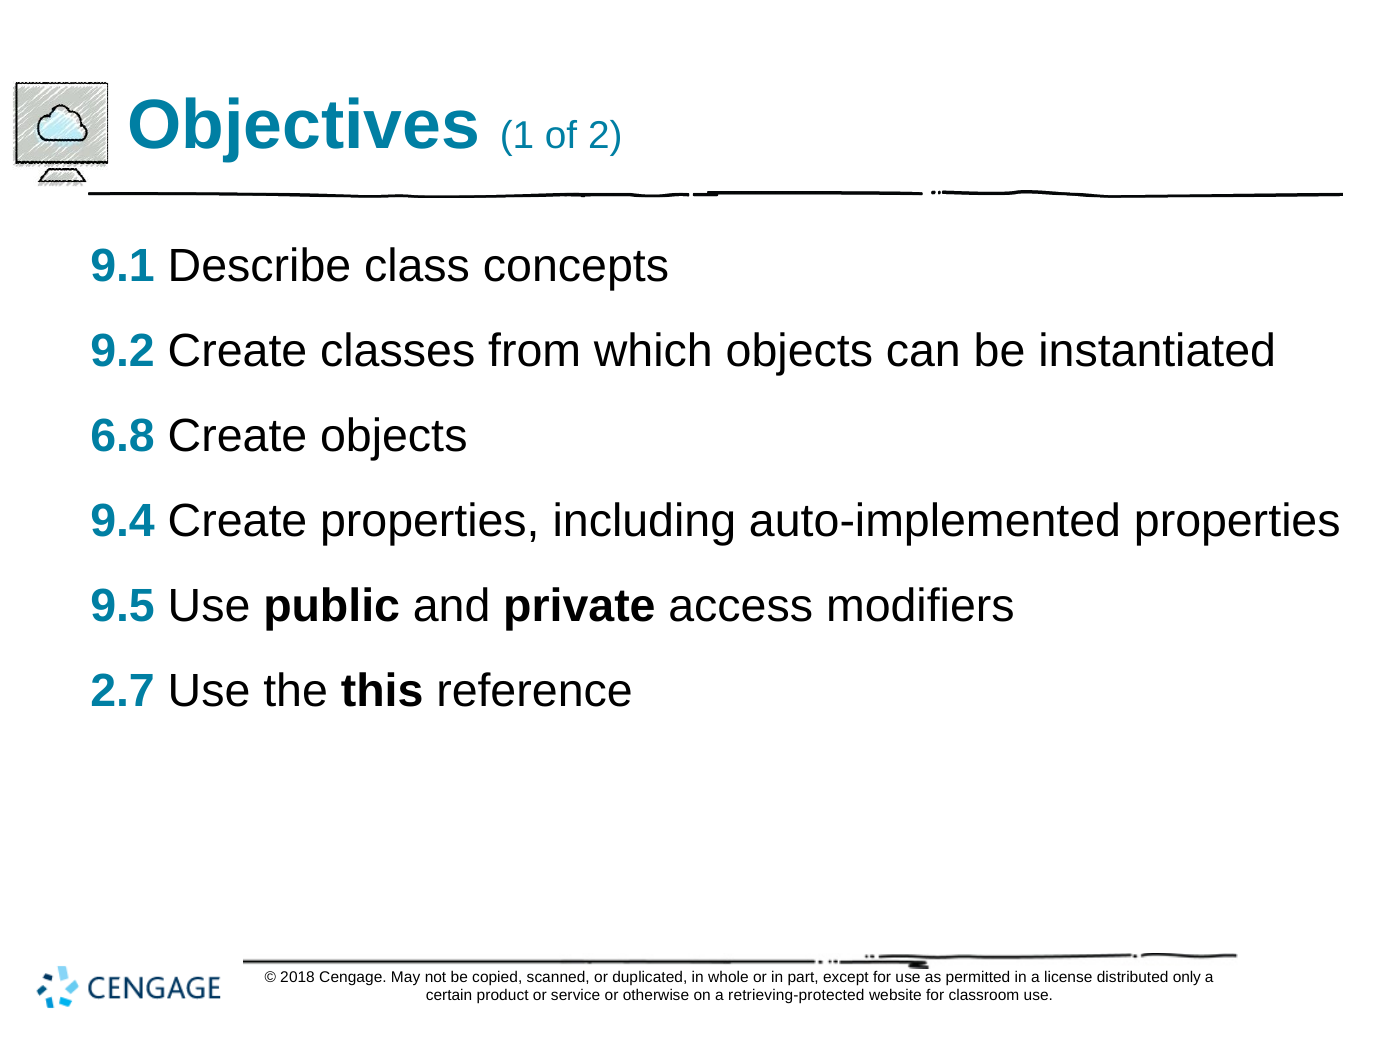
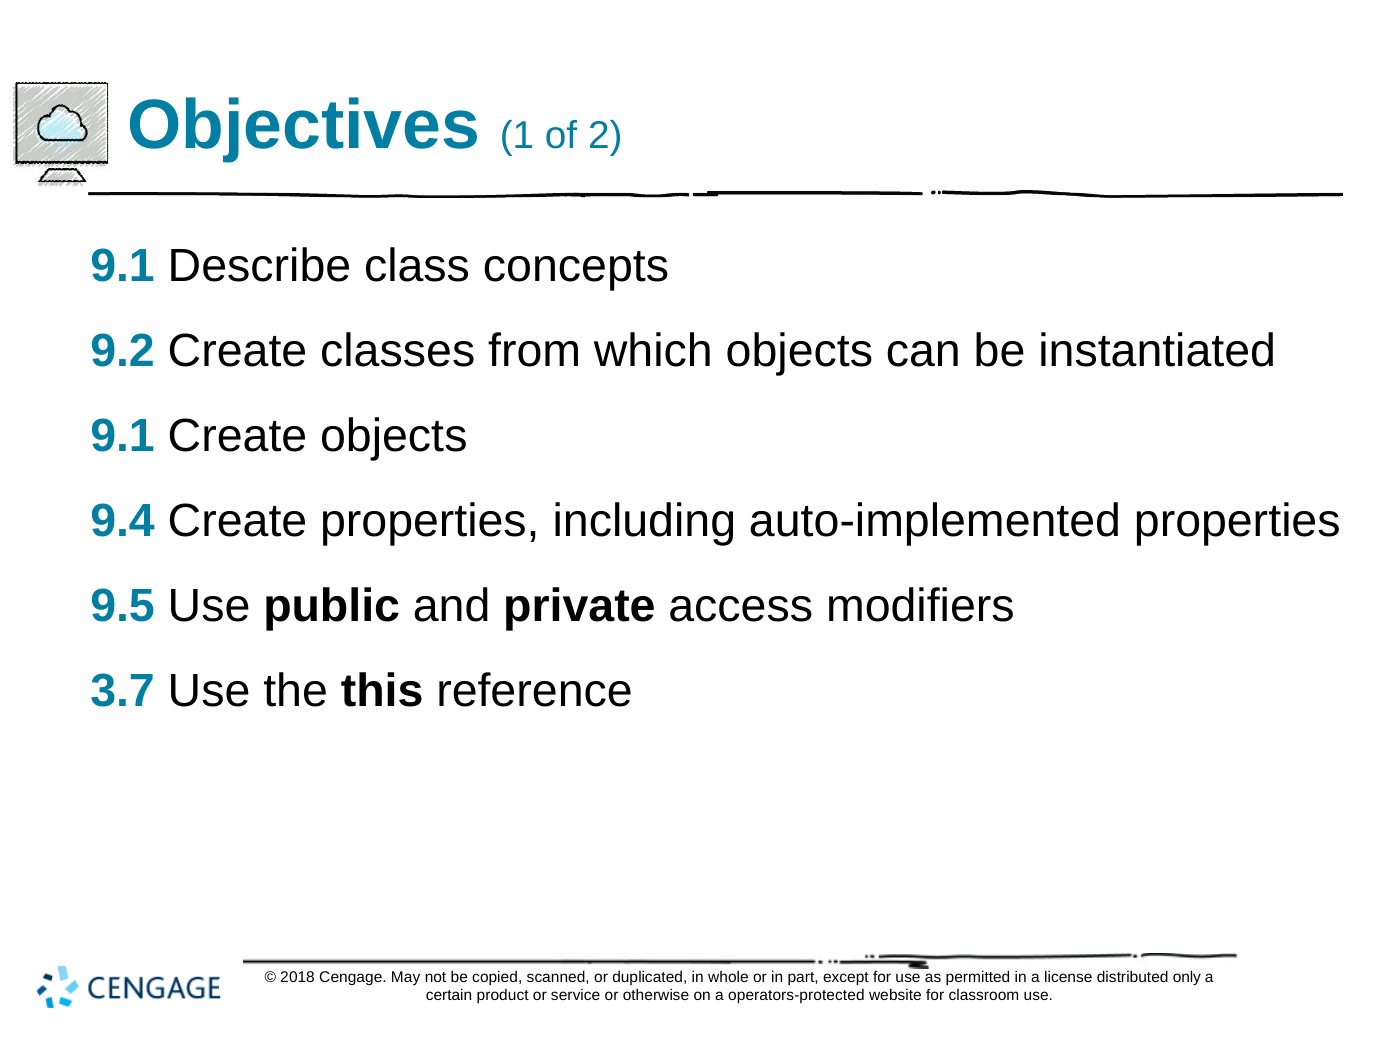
6.8: 6.8 -> 9.1 (123, 436)
2.7: 2.7 -> 3.7 (123, 690)
retrieving-protected: retrieving-protected -> operators-protected (796, 995)
